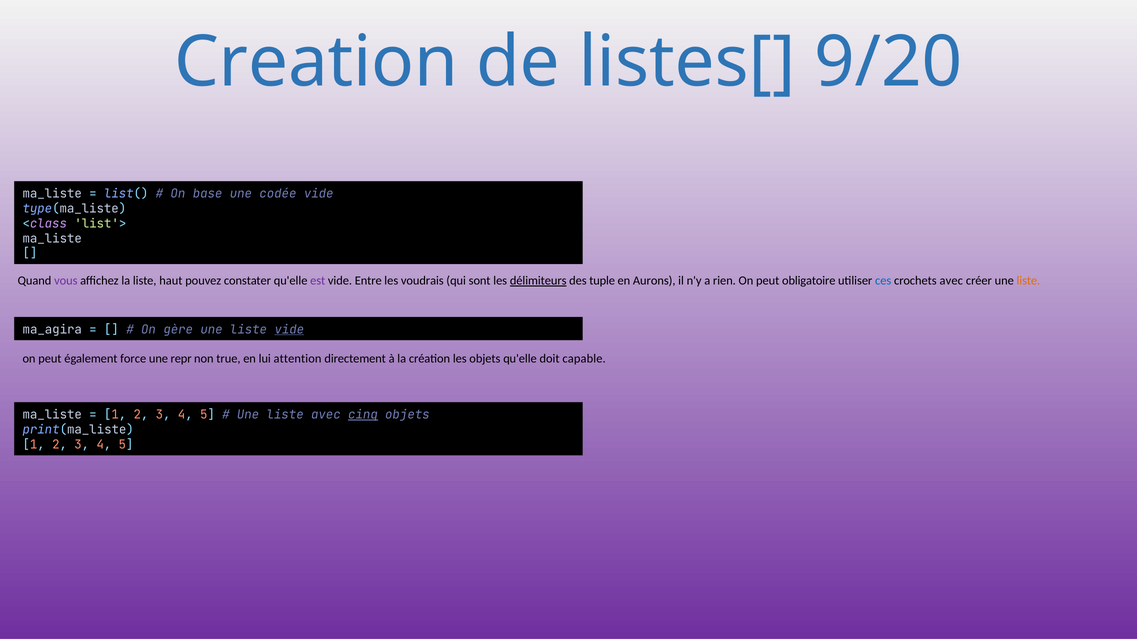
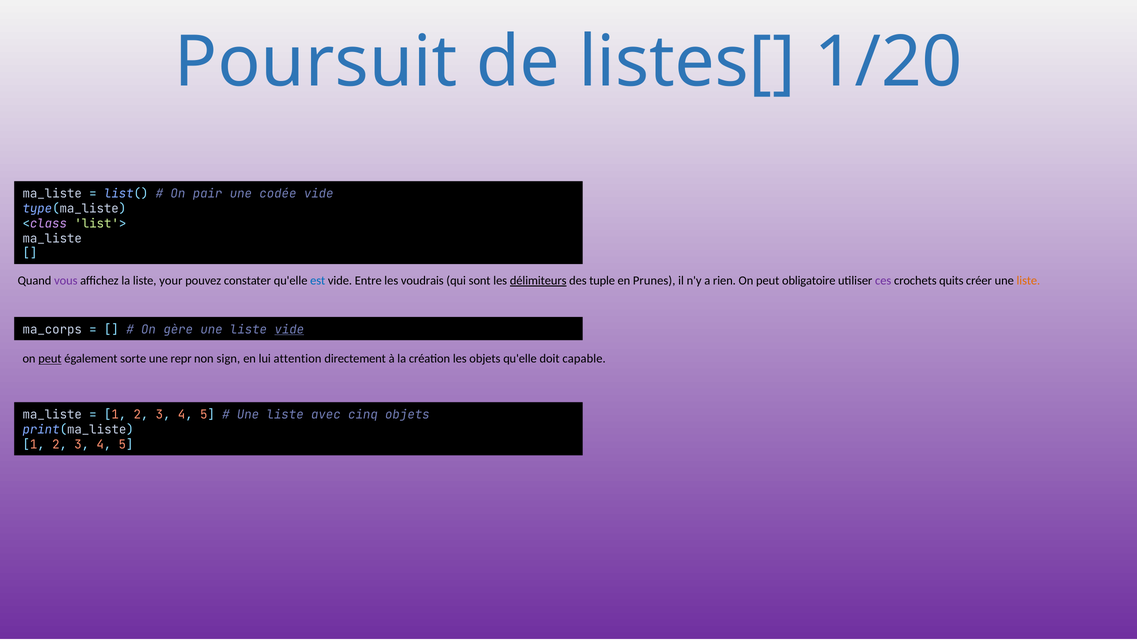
Creation: Creation -> Poursuit (316, 62)
9/20: 9/20 -> 1/20 (888, 62)
base: base -> pair (208, 194)
haut: haut -> your (171, 281)
est colour: purple -> blue (318, 281)
Aurons: Aurons -> Prunes (654, 281)
ces colour: blue -> purple (883, 281)
crochets avec: avec -> quits (951, 281)
ma_agira: ma_agira -> ma_corps (52, 329)
peut underline: none -> present (50, 359)
force: force -> sorte (133, 359)
true: true -> sign (228, 359)
cinq underline: present -> none (363, 414)
